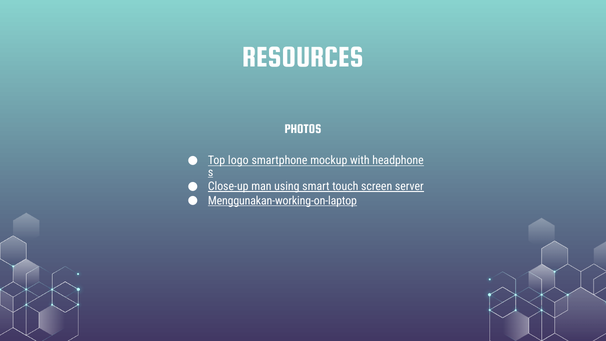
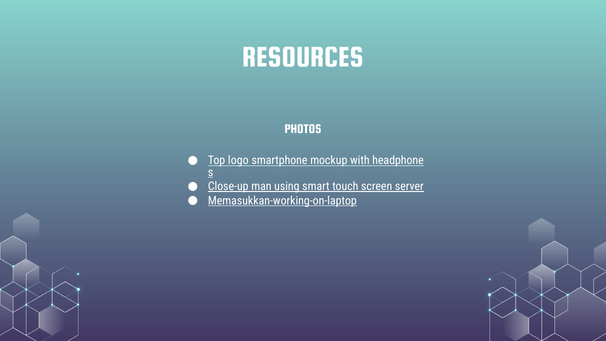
Menggunakan-working-on-laptop: Menggunakan-working-on-laptop -> Memasukkan-working-on-laptop (282, 201)
